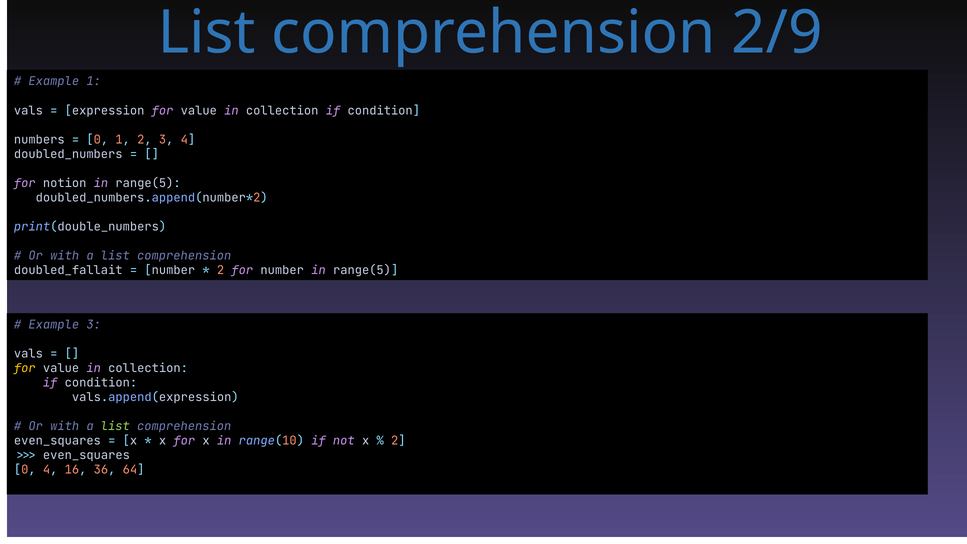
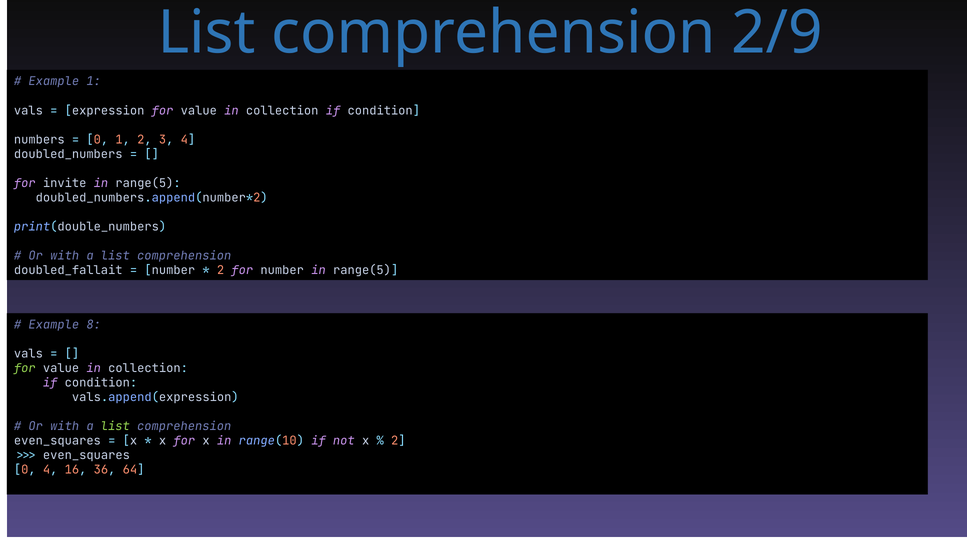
notion: notion -> invite (65, 183)
Example 3: 3 -> 8 (94, 325)
for colour: yellow -> light green (25, 368)
